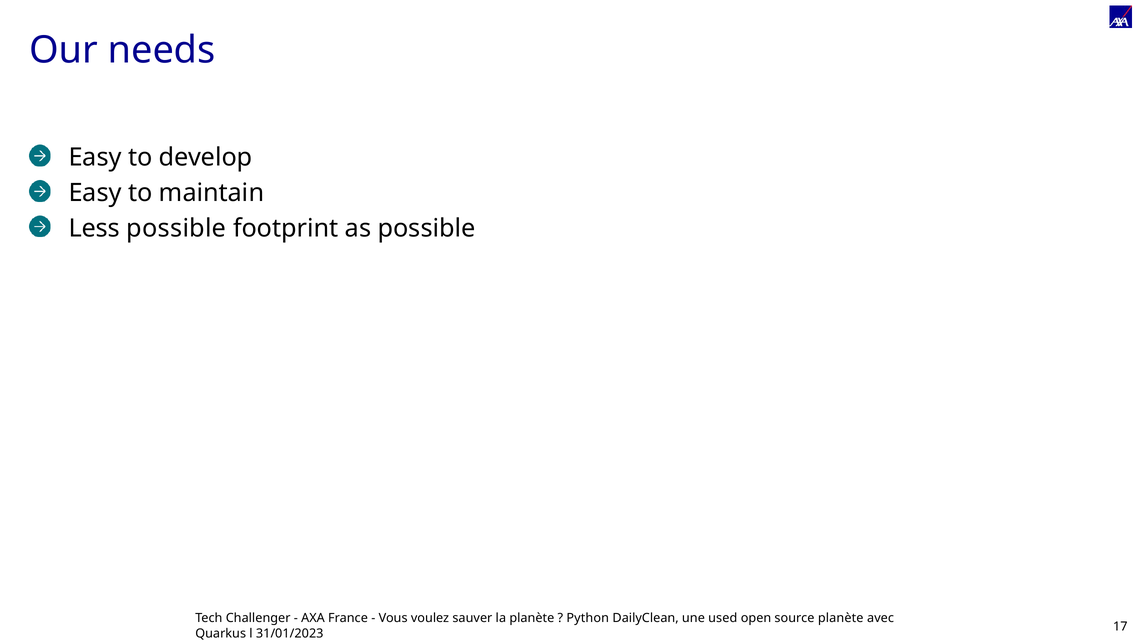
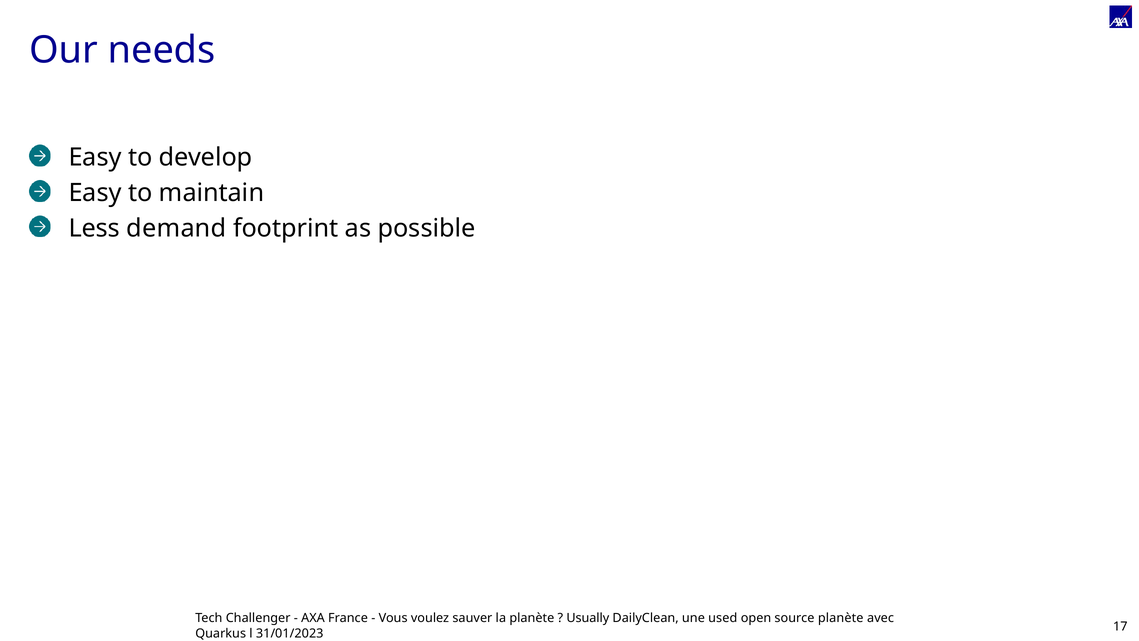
Less possible: possible -> demand (176, 228)
Python: Python -> Usually (588, 618)
